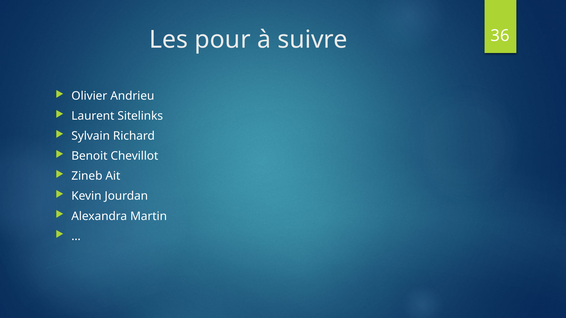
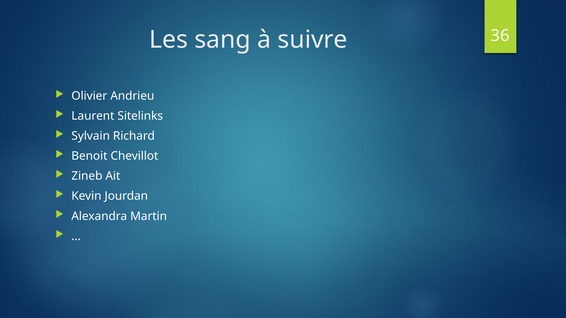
pour: pour -> sang (223, 40)
